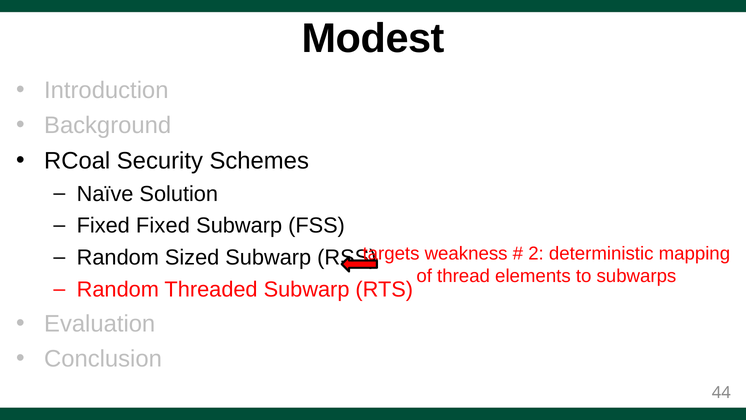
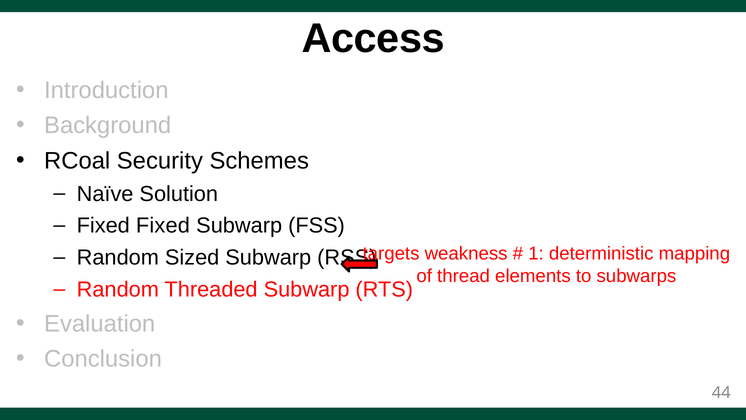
Modest: Modest -> Access (373, 38)
2: 2 -> 1 (536, 253)
